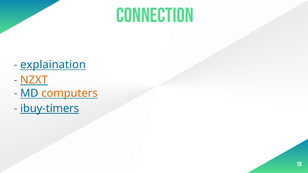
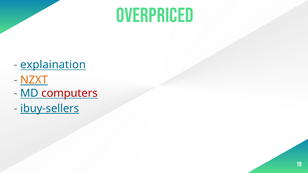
Connection: Connection -> Overpriced (155, 15)
computers colour: orange -> red (69, 93)
ibuy-timers: ibuy-timers -> ibuy-sellers (50, 109)
